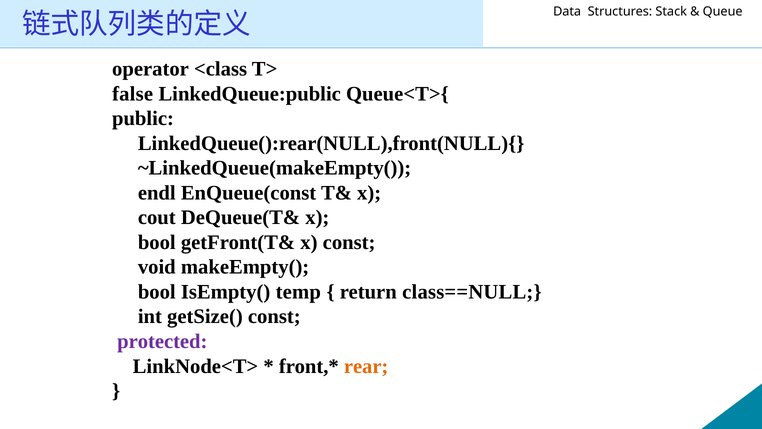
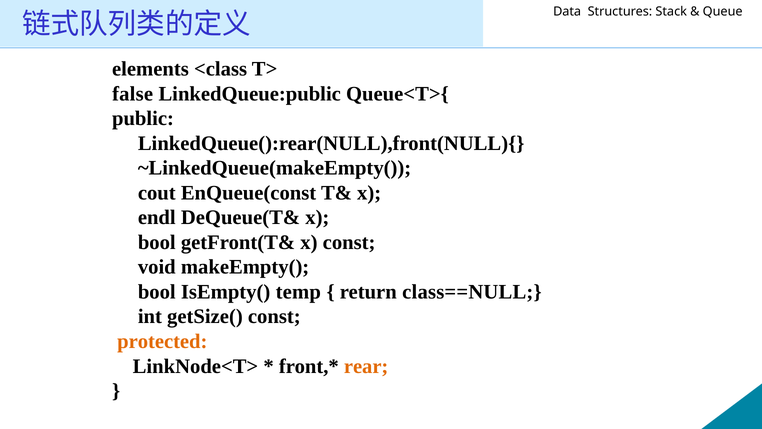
operator: operator -> elements (150, 69)
endl: endl -> cout (157, 193)
cout: cout -> endl (157, 217)
protected colour: purple -> orange (162, 341)
